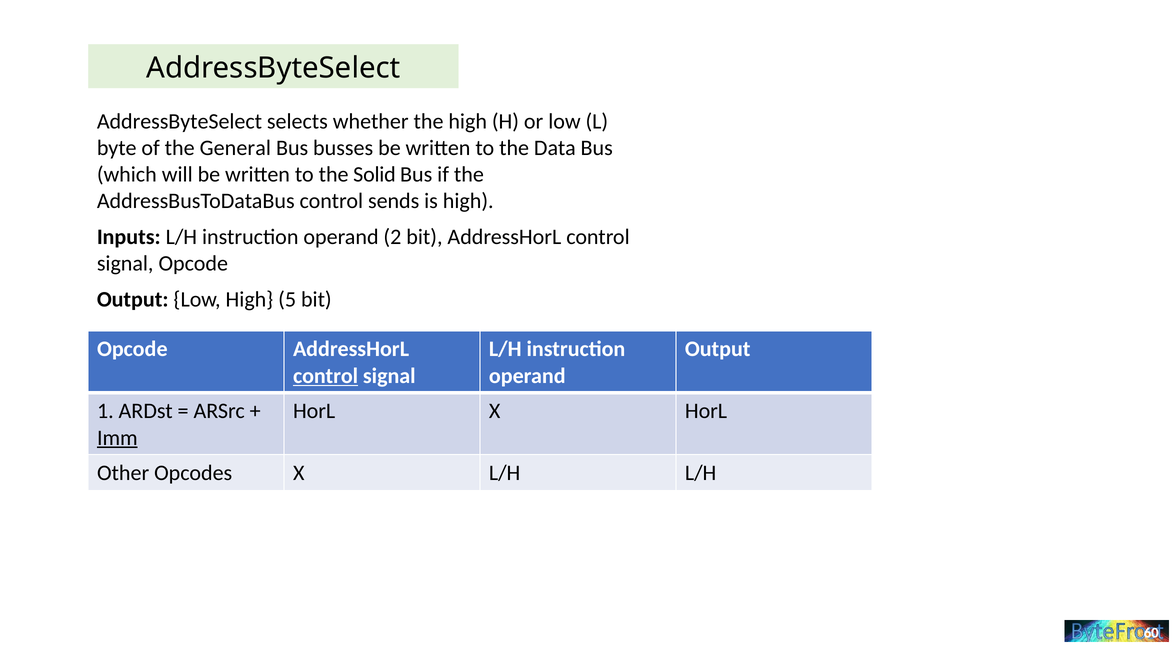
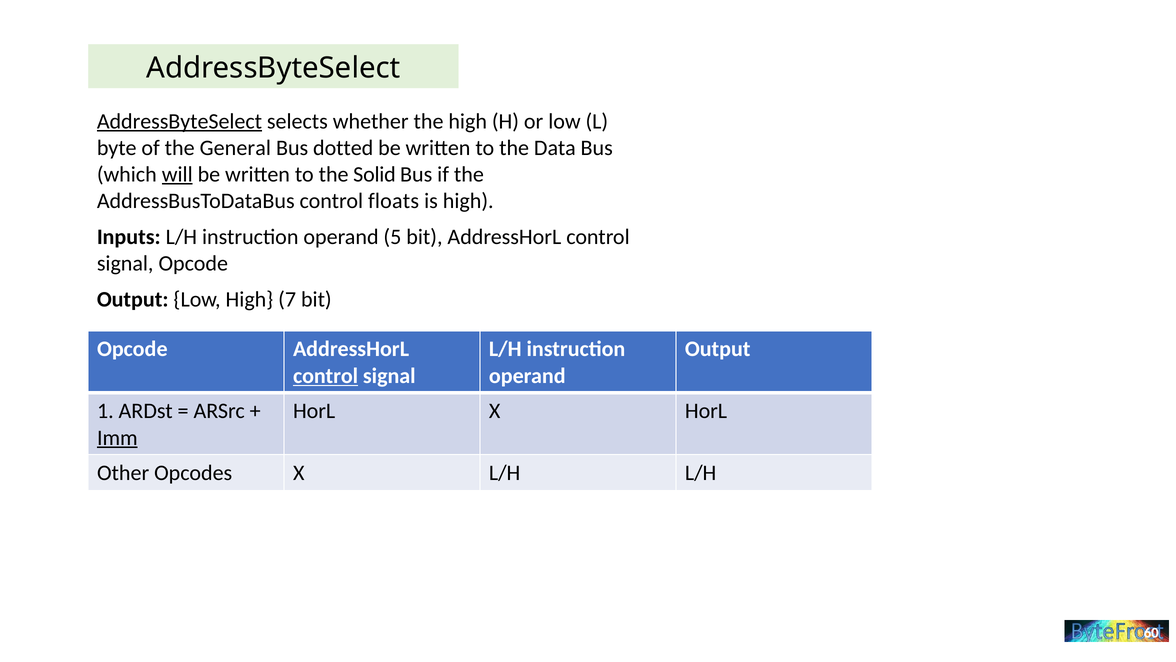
AddressByteSelect underline: none -> present (179, 121)
busses: busses -> dotted (343, 148)
will underline: none -> present (177, 174)
sends: sends -> floats (394, 201)
2: 2 -> 5 (392, 237)
5: 5 -> 7 (287, 299)
